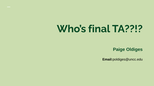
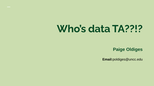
final: final -> data (99, 29)
